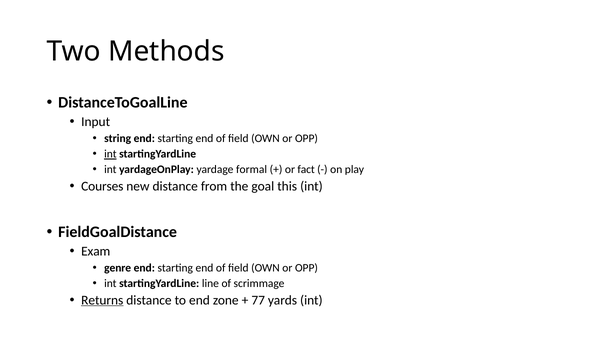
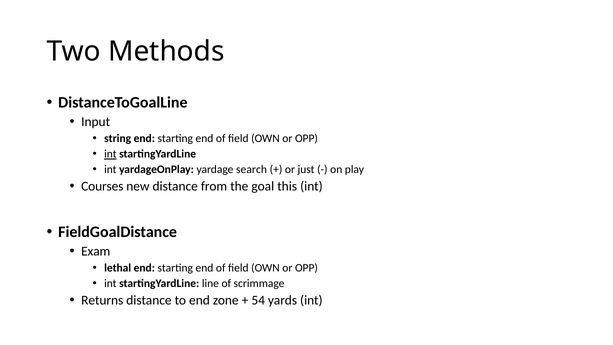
formal: formal -> search (252, 170)
fact: fact -> just (306, 170)
genre: genre -> lethal (118, 268)
Returns underline: present -> none (102, 300)
77: 77 -> 54 (258, 300)
